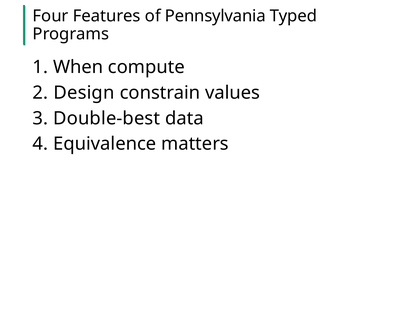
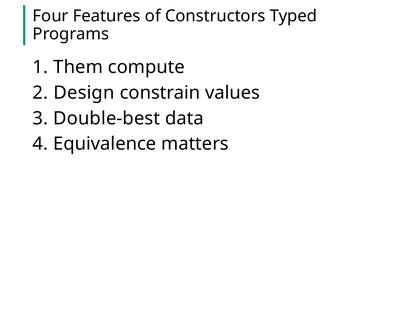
Pennsylvania: Pennsylvania -> Constructors (215, 16)
When: When -> Them (78, 67)
